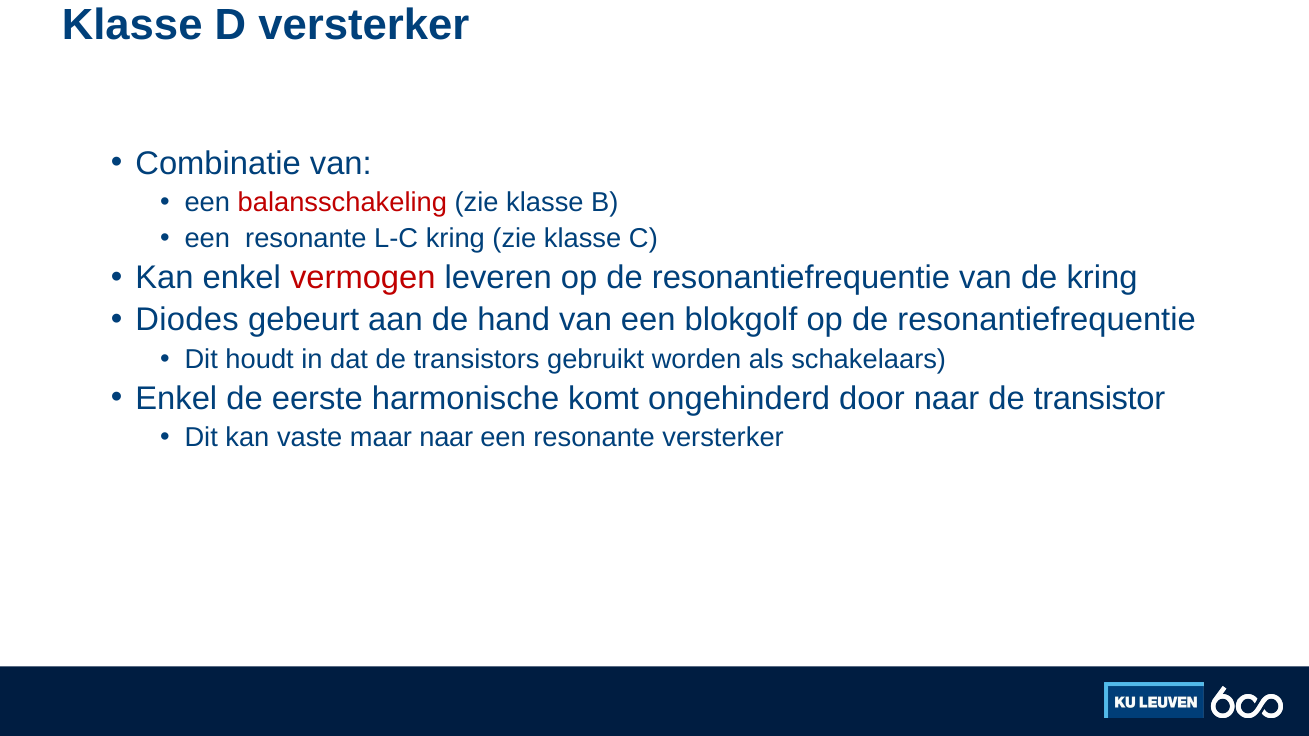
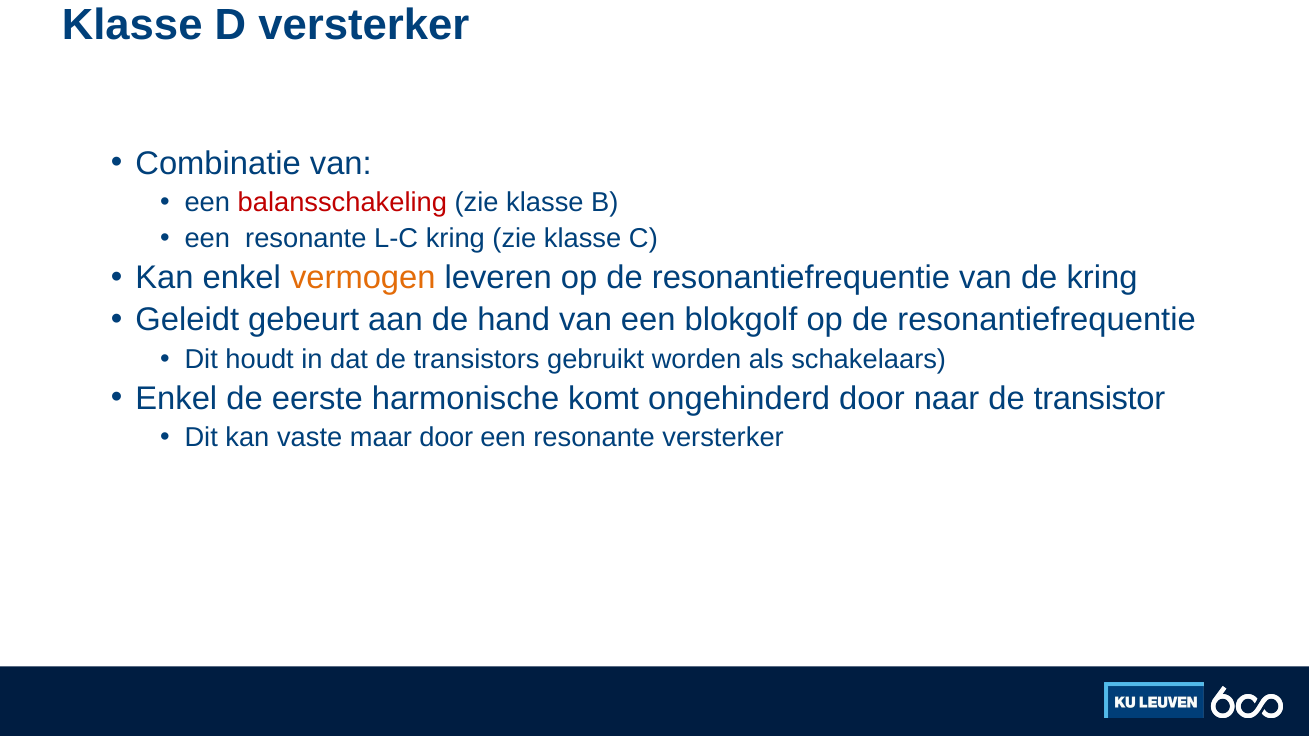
vermogen colour: red -> orange (363, 278)
Diodes: Diodes -> Geleidt (187, 320)
maar naar: naar -> door (446, 438)
